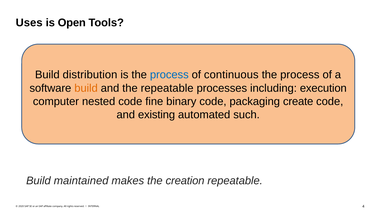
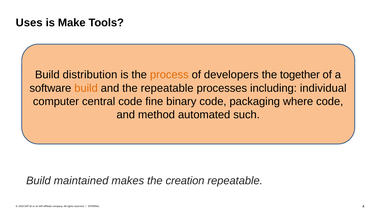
Open: Open -> Make (72, 23)
process colour: blue -> orange (169, 75)
continuous: continuous -> developers (231, 75)
process: process -> together (300, 75)
execution: execution -> individual (323, 88)
nested: nested -> central (99, 101)
create: create -> where (298, 101)
existing: existing -> method (157, 115)
